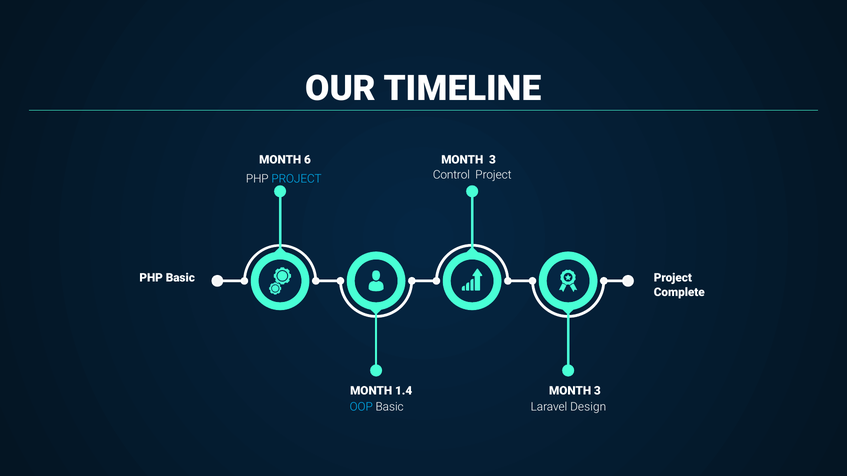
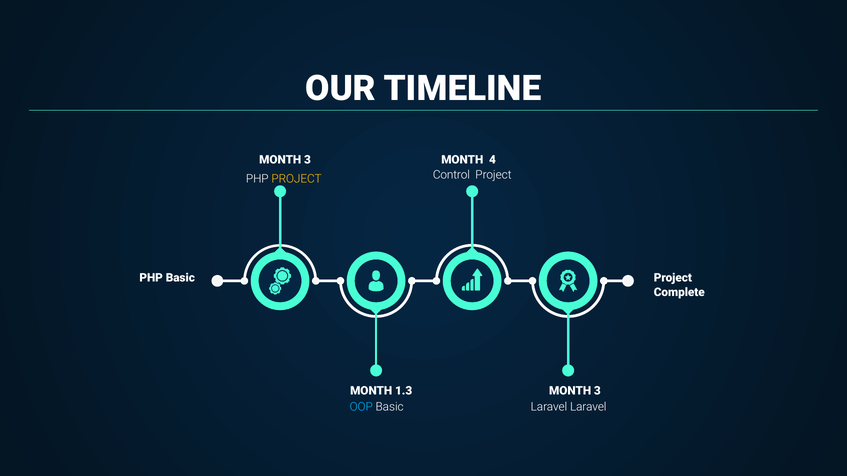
6: 6 -> 3 (308, 160)
3: 3 -> 4 (493, 160)
PROJECT colour: light blue -> yellow (297, 179)
1.4: 1.4 -> 1.3 (404, 391)
Laravel Design: Design -> Laravel (588, 407)
